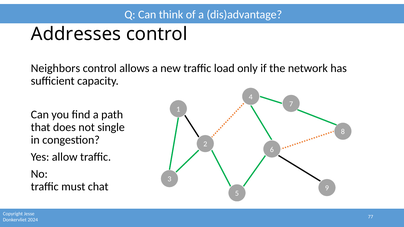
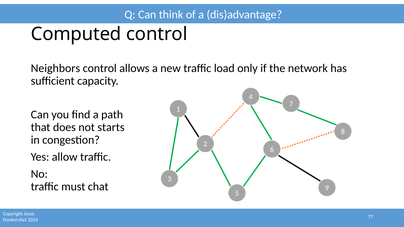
Addresses: Addresses -> Computed (76, 34)
single: single -> starts (111, 128)
